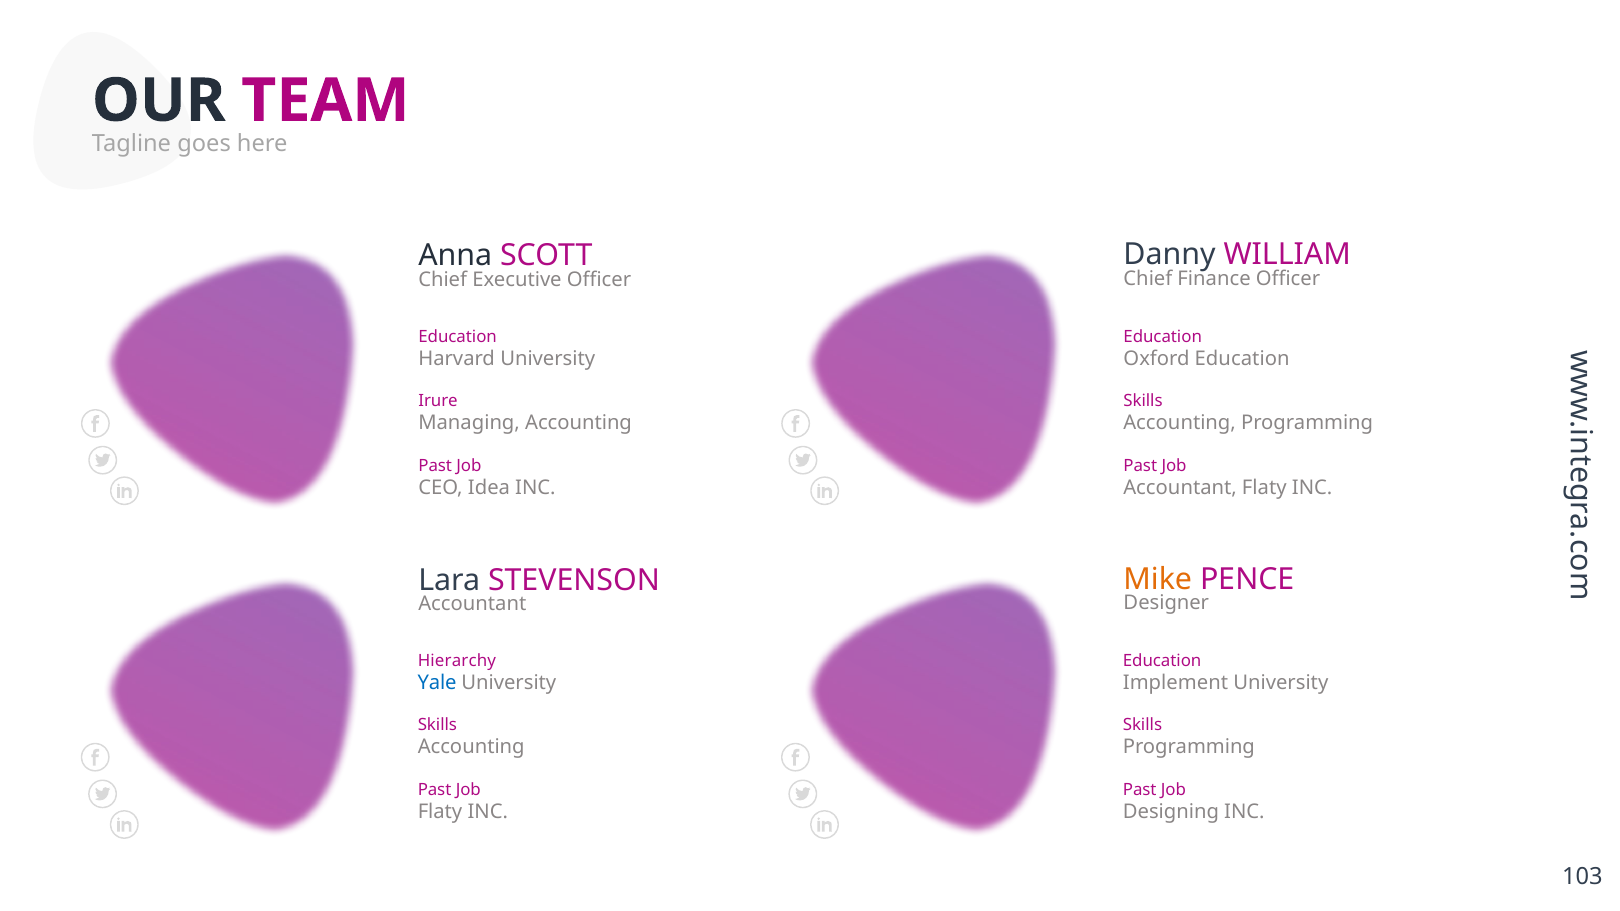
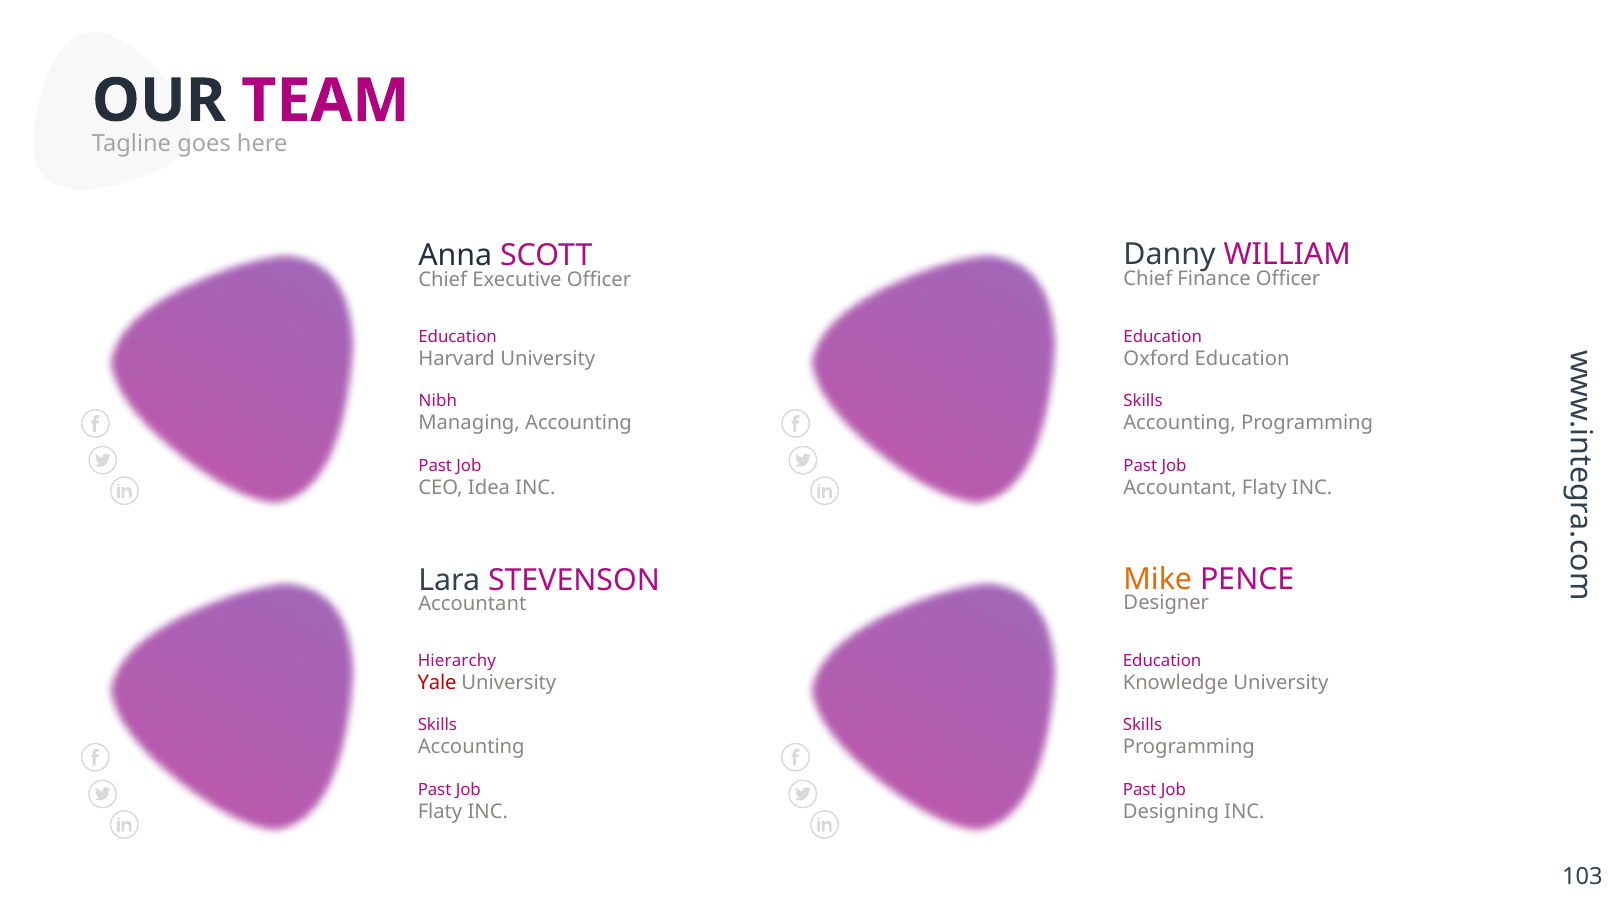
Irure: Irure -> Nibh (438, 401)
Yale colour: blue -> red (437, 683)
Implement: Implement -> Knowledge (1176, 683)
